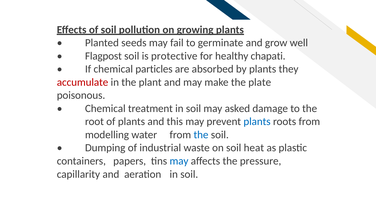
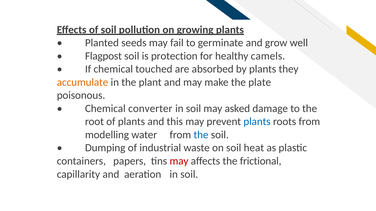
protective: protective -> protection (174, 56)
chapati: chapati -> camels (268, 56)
particles: particles -> touched (154, 69)
accumulate colour: red -> orange (83, 82)
treatment: treatment -> converter (150, 109)
may colour: blue -> red (179, 161)
pressure: pressure -> frictional (261, 161)
